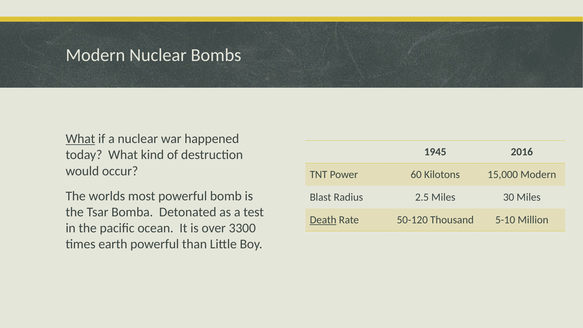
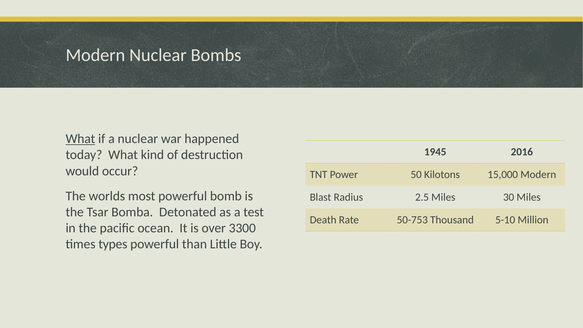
60: 60 -> 50 (416, 175)
Death underline: present -> none (323, 220)
50-120: 50-120 -> 50-753 (412, 220)
earth: earth -> types (113, 244)
